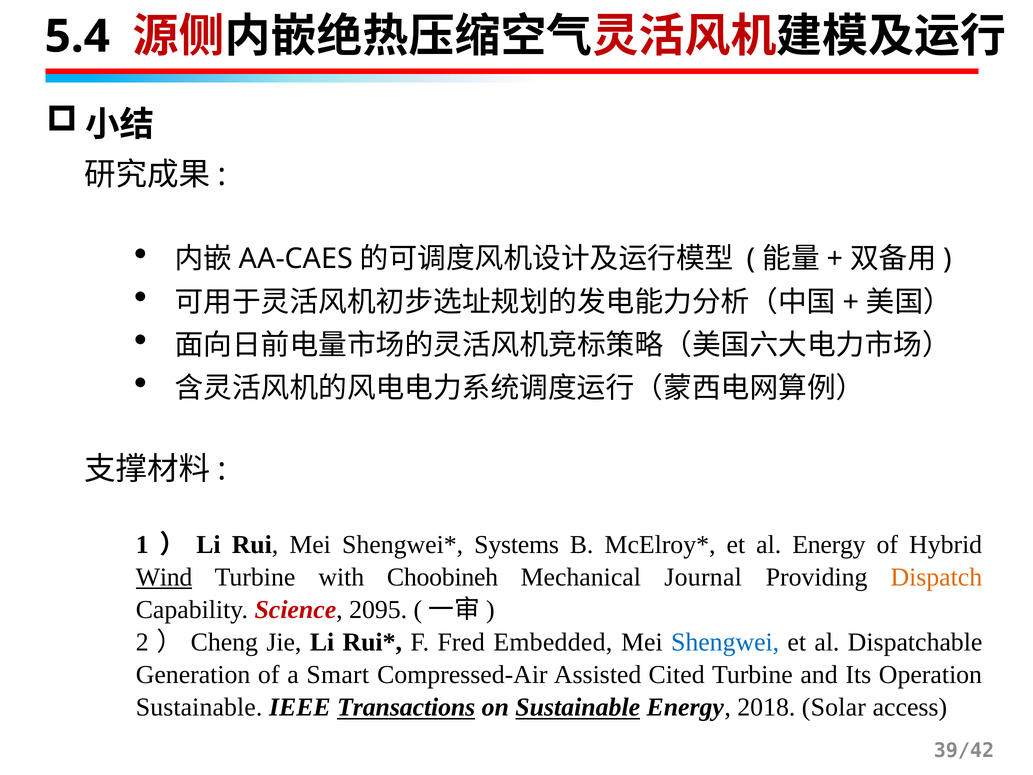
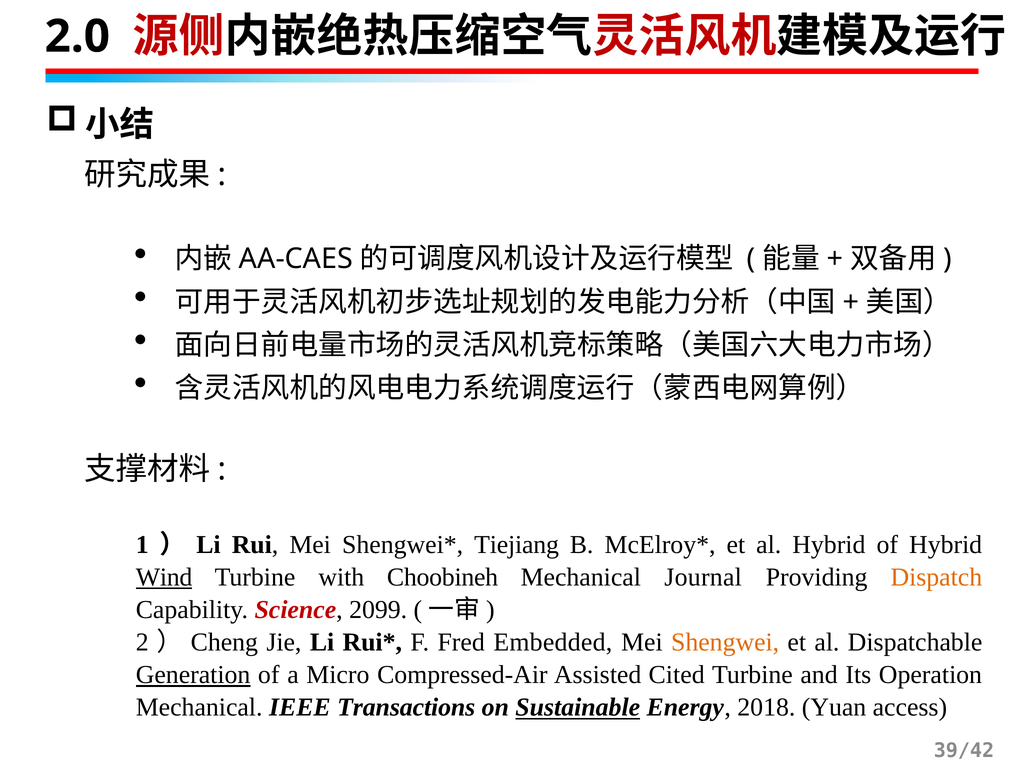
5.4: 5.4 -> 2.0 (77, 36)
Systems: Systems -> Tiejiang (517, 545)
al Energy: Energy -> Hybrid (829, 545)
2095: 2095 -> 2099 (378, 610)
Shengwei colour: blue -> orange (725, 642)
Generation underline: none -> present (193, 675)
Smart: Smart -> Micro (338, 675)
Sustainable: Sustainable -> Mechanical (199, 707)
Transactions underline: present -> none (406, 707)
Solar: Solar -> Yuan (834, 707)
